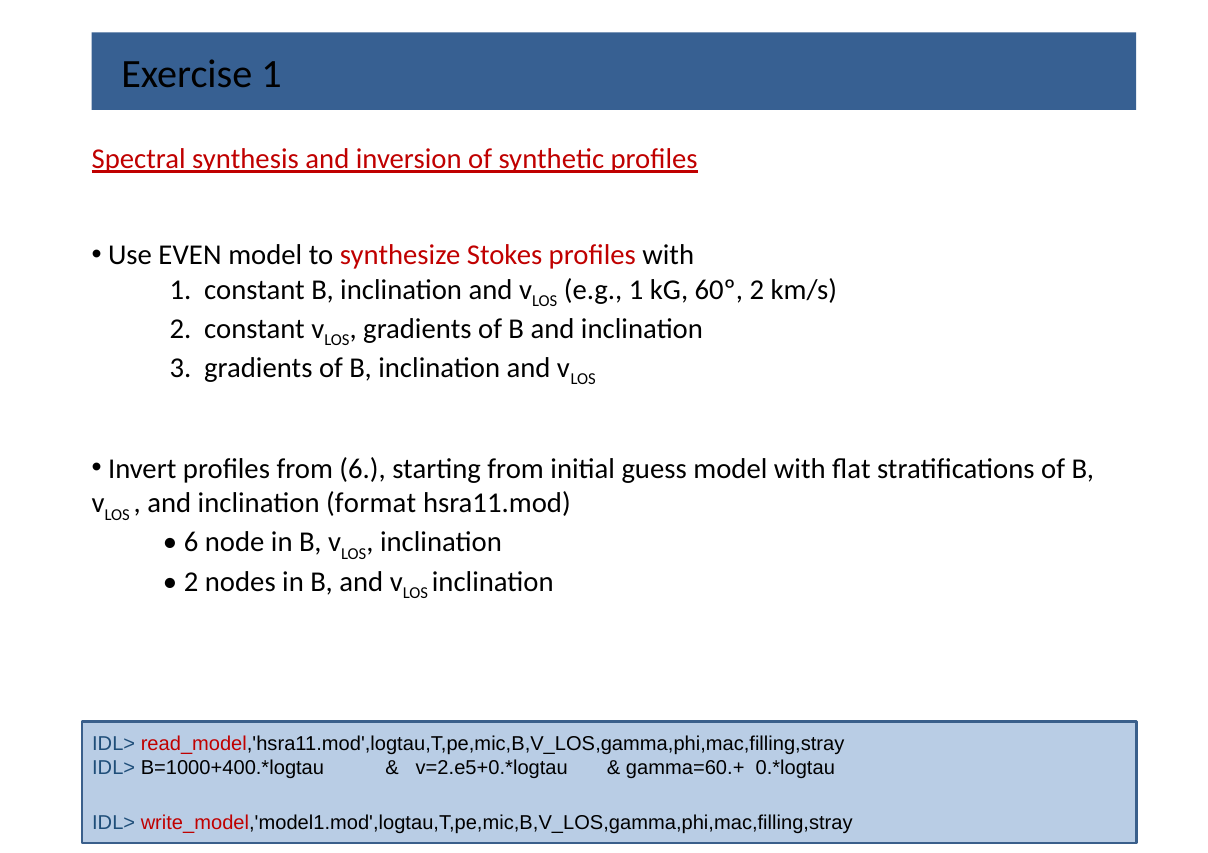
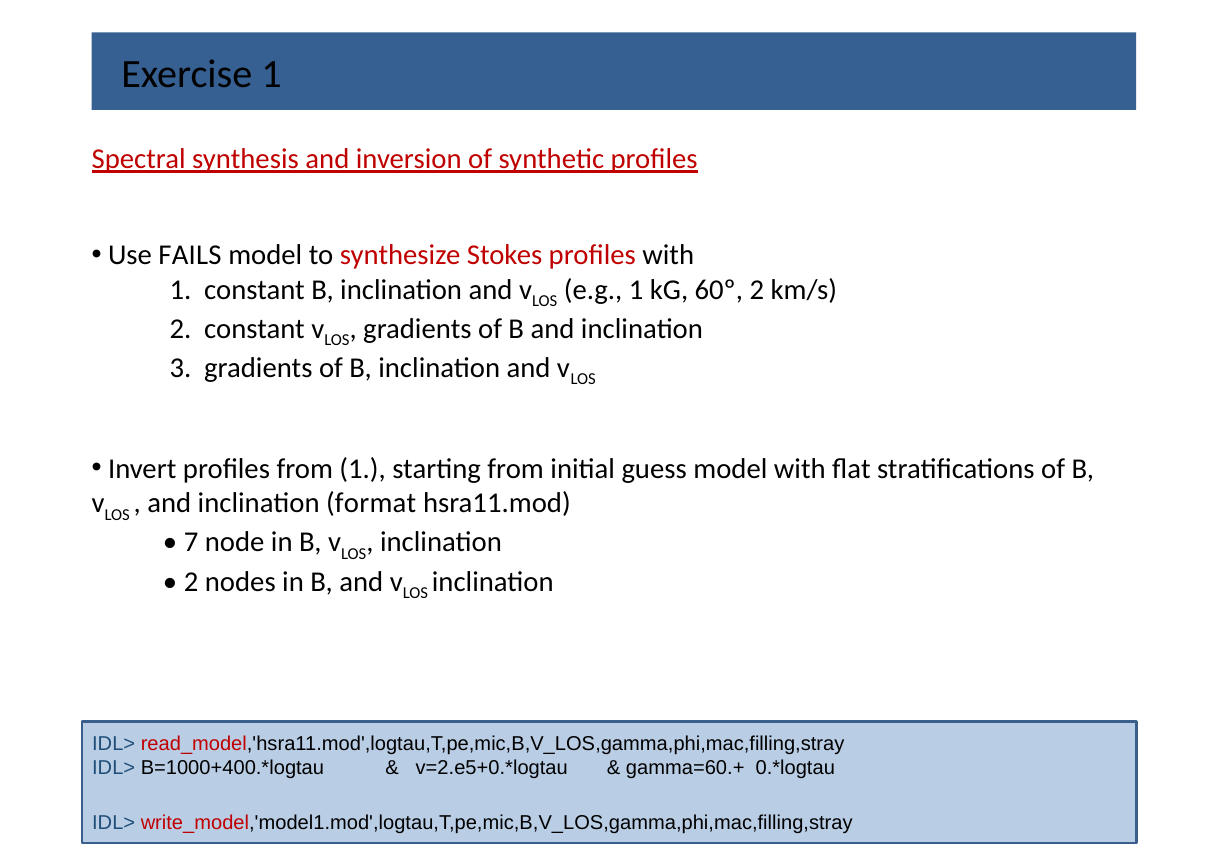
EVEN: EVEN -> FAILS (190, 255)
from 6: 6 -> 1 (363, 469)
6: 6 -> 7 (191, 543)
